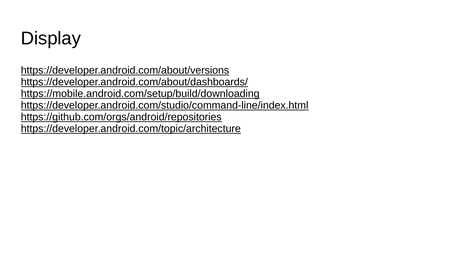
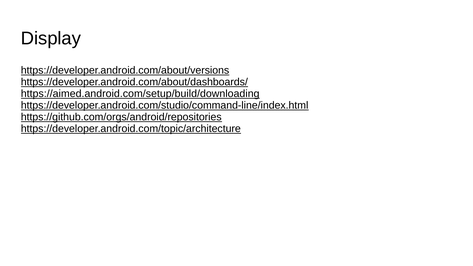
https://mobile.android.com/setup/build/downloading: https://mobile.android.com/setup/build/downloading -> https://aimed.android.com/setup/build/downloading (140, 94)
